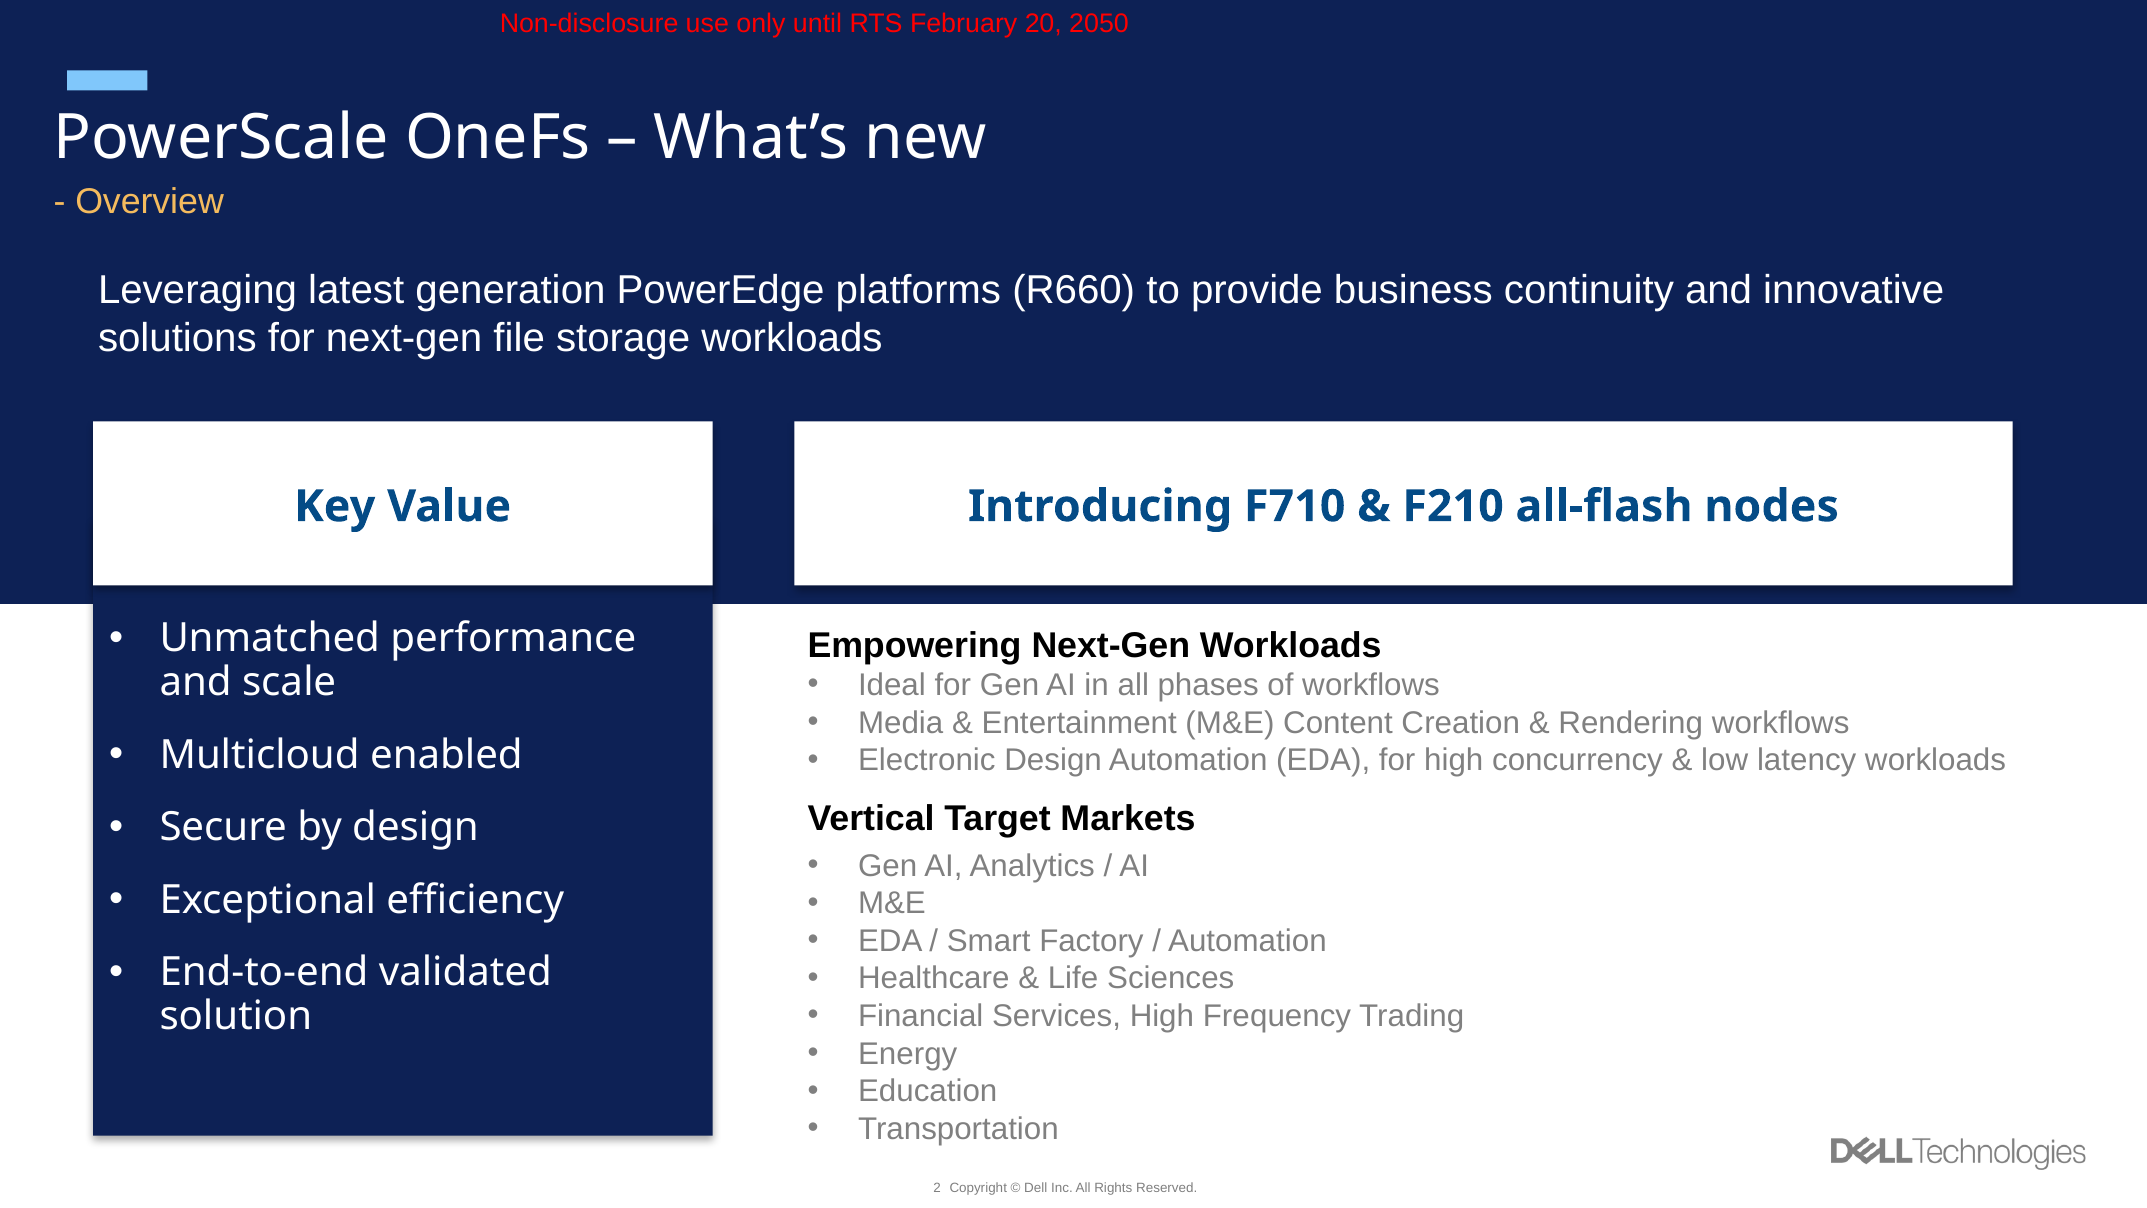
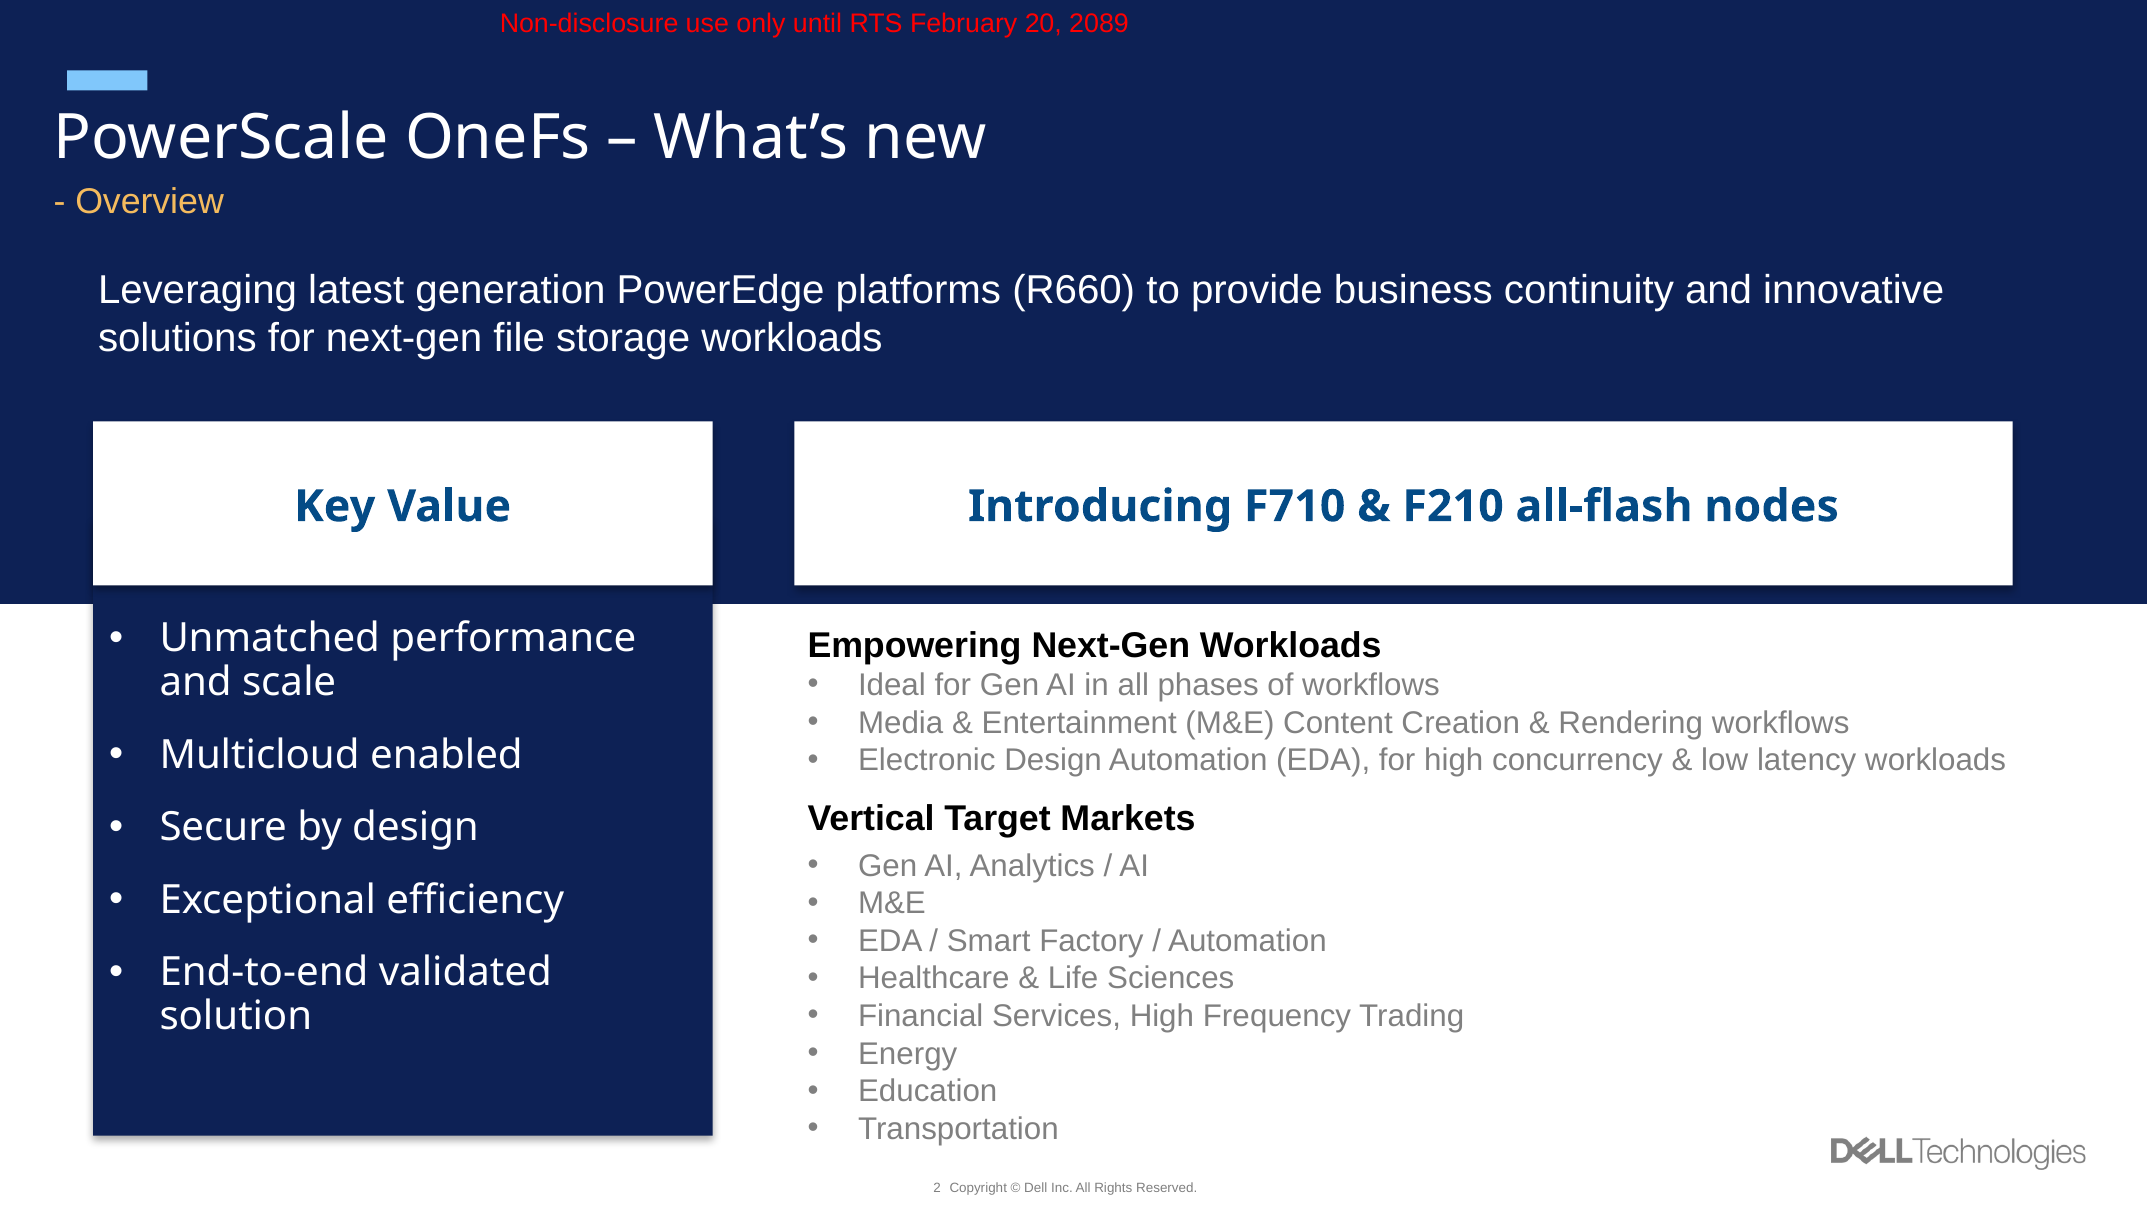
2050: 2050 -> 2089 (1099, 23)
